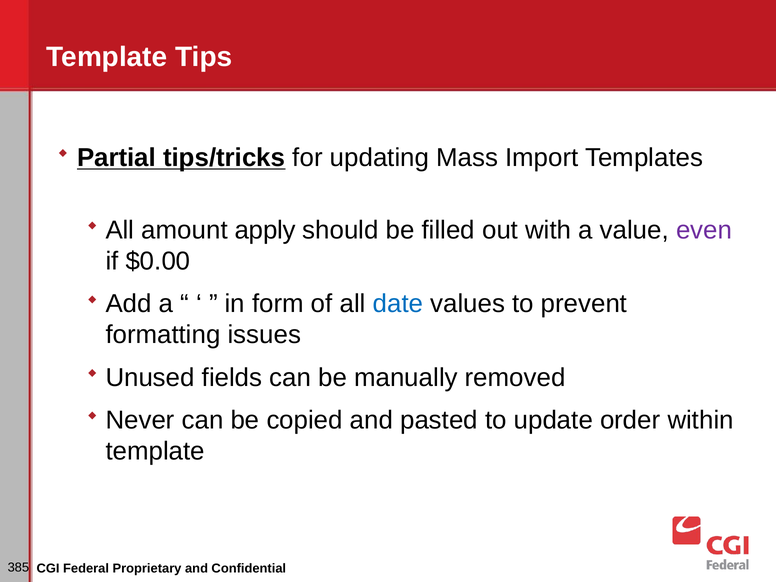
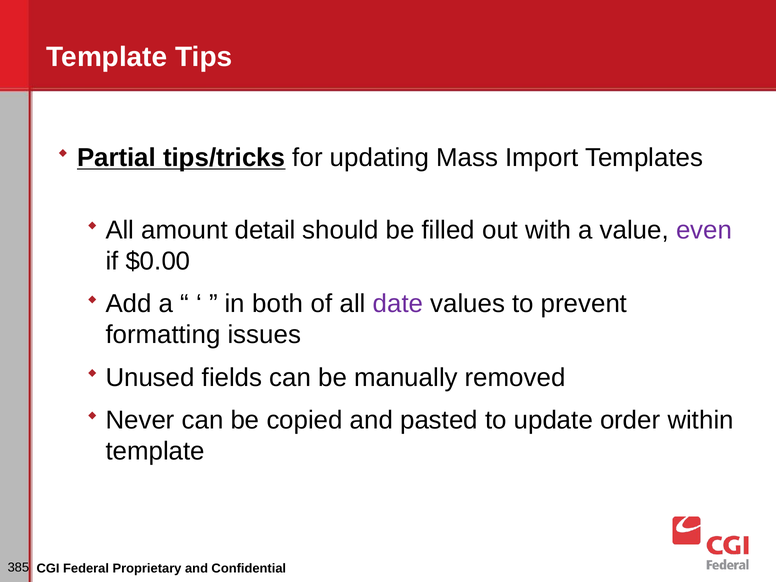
apply: apply -> detail (265, 230)
form: form -> both (278, 304)
date colour: blue -> purple (398, 304)
